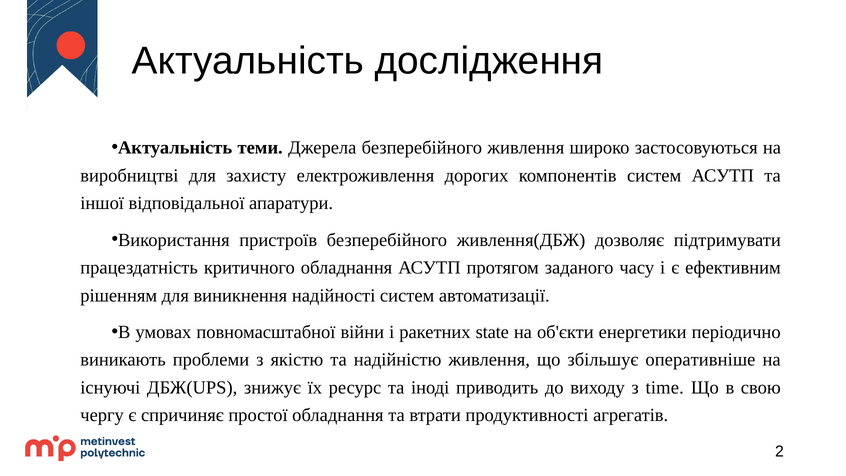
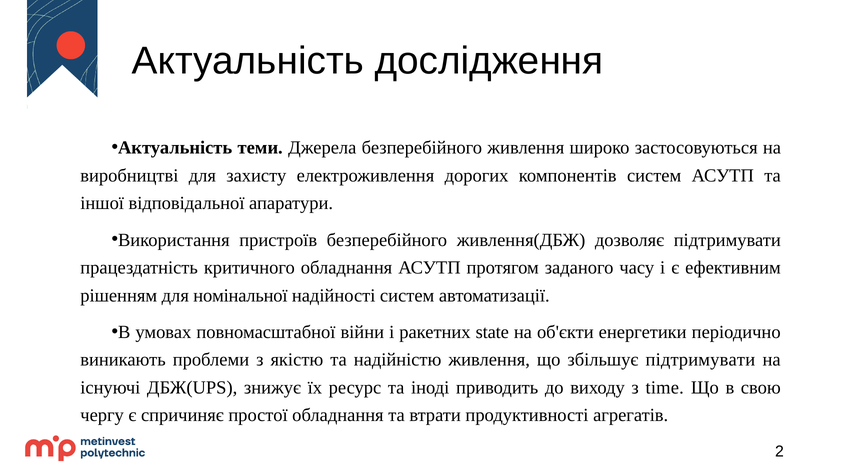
виникнення: виникнення -> номінальної (240, 295)
збільшує оперативніше: оперативніше -> підтримувати (700, 360)
